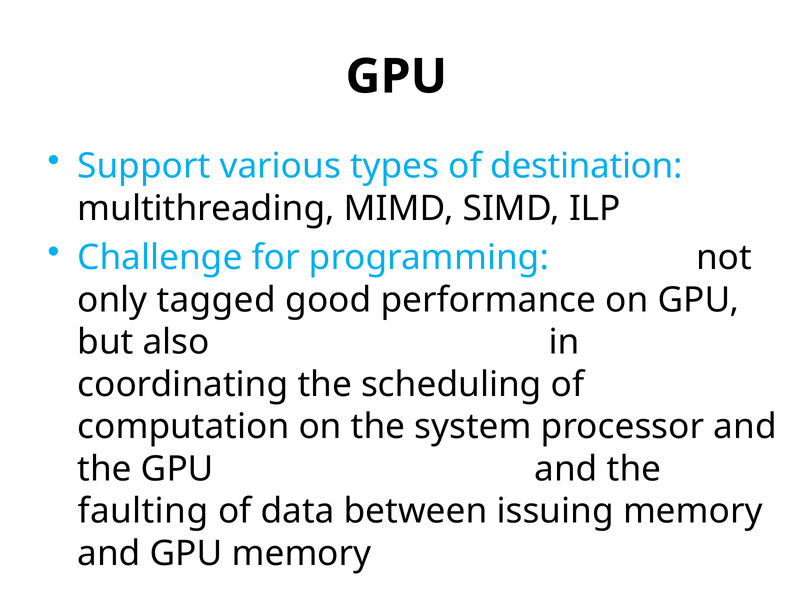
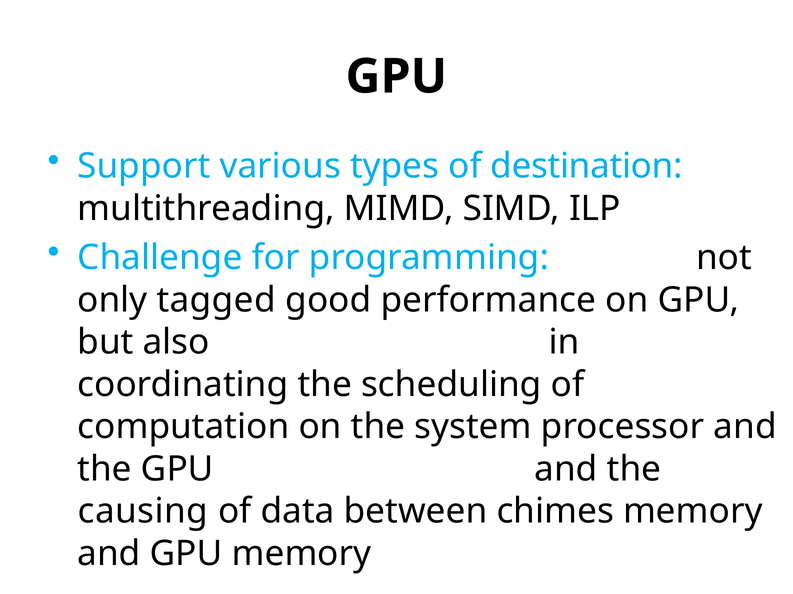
faulting: faulting -> causing (143, 512)
issuing: issuing -> chimes (555, 512)
